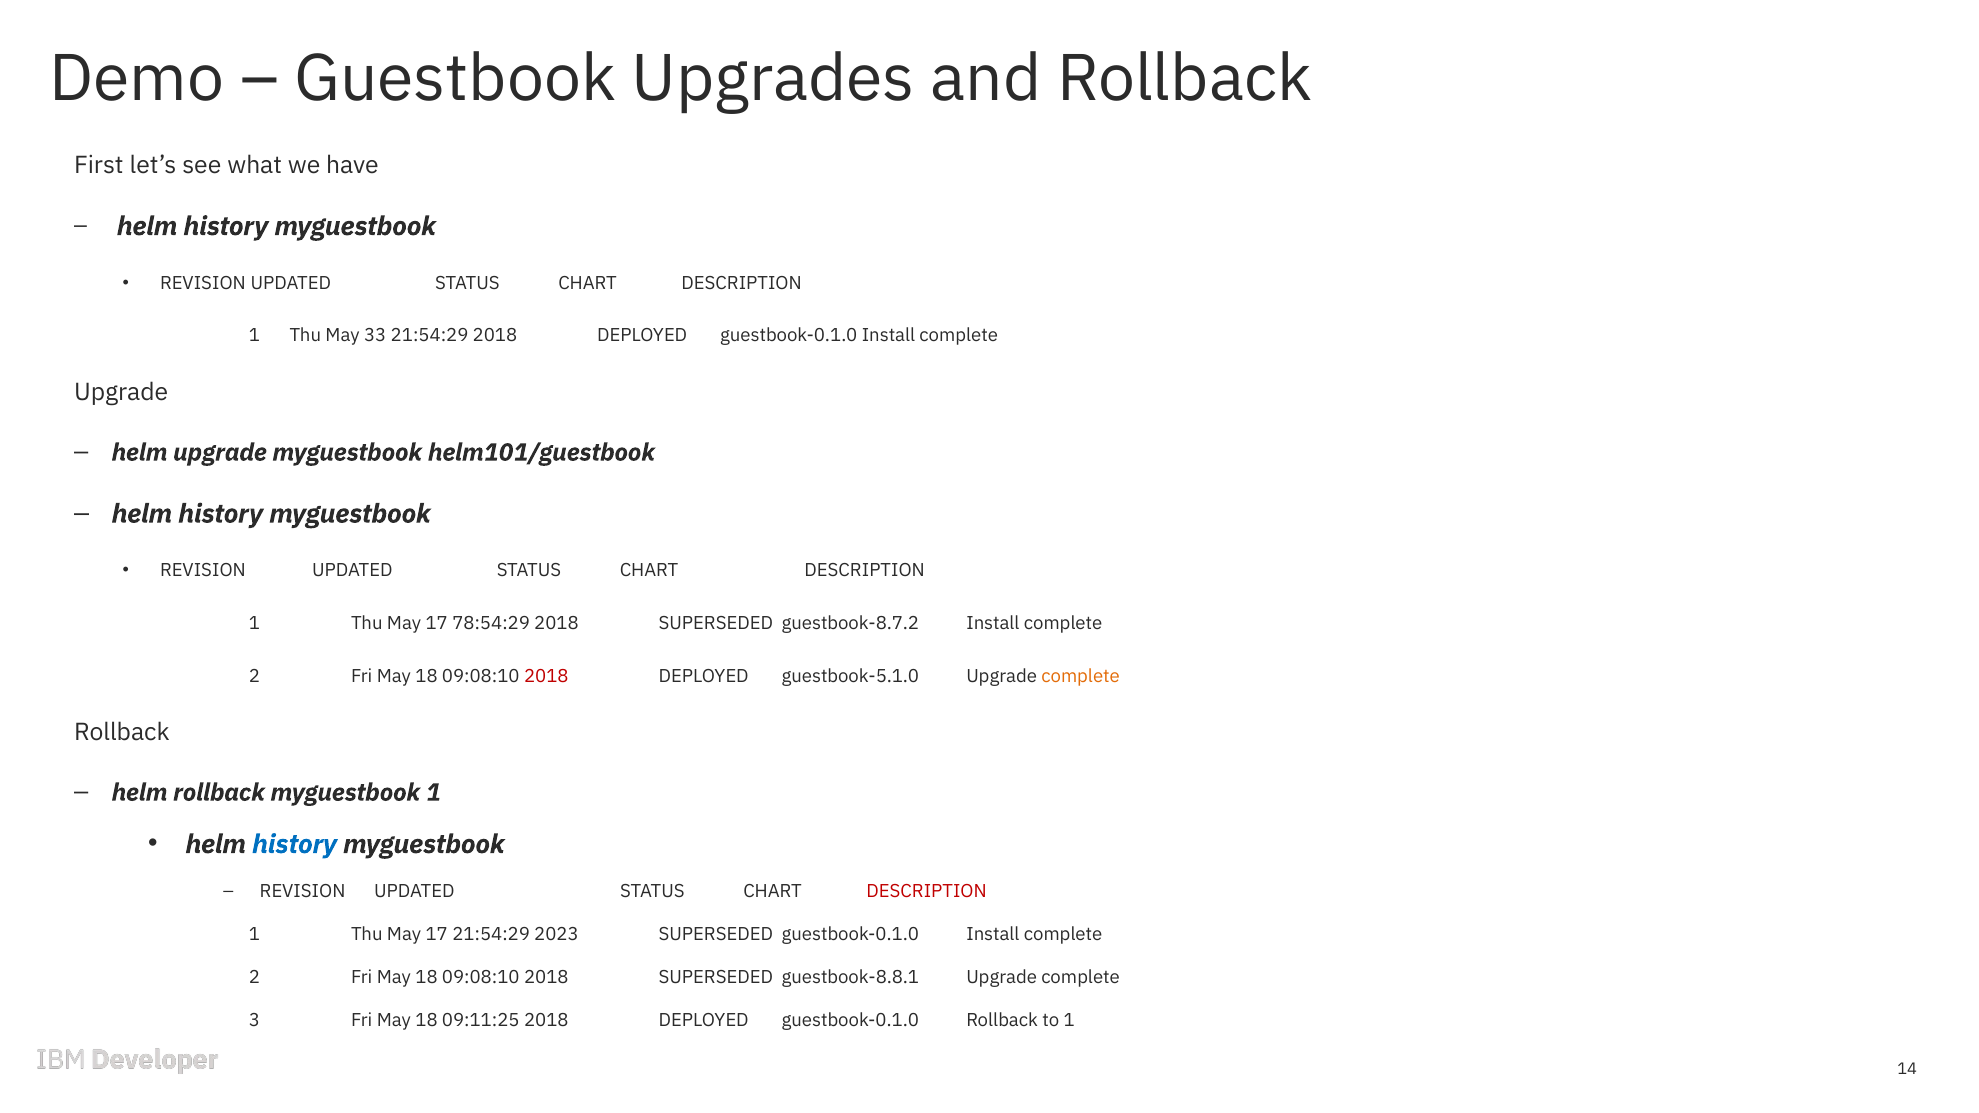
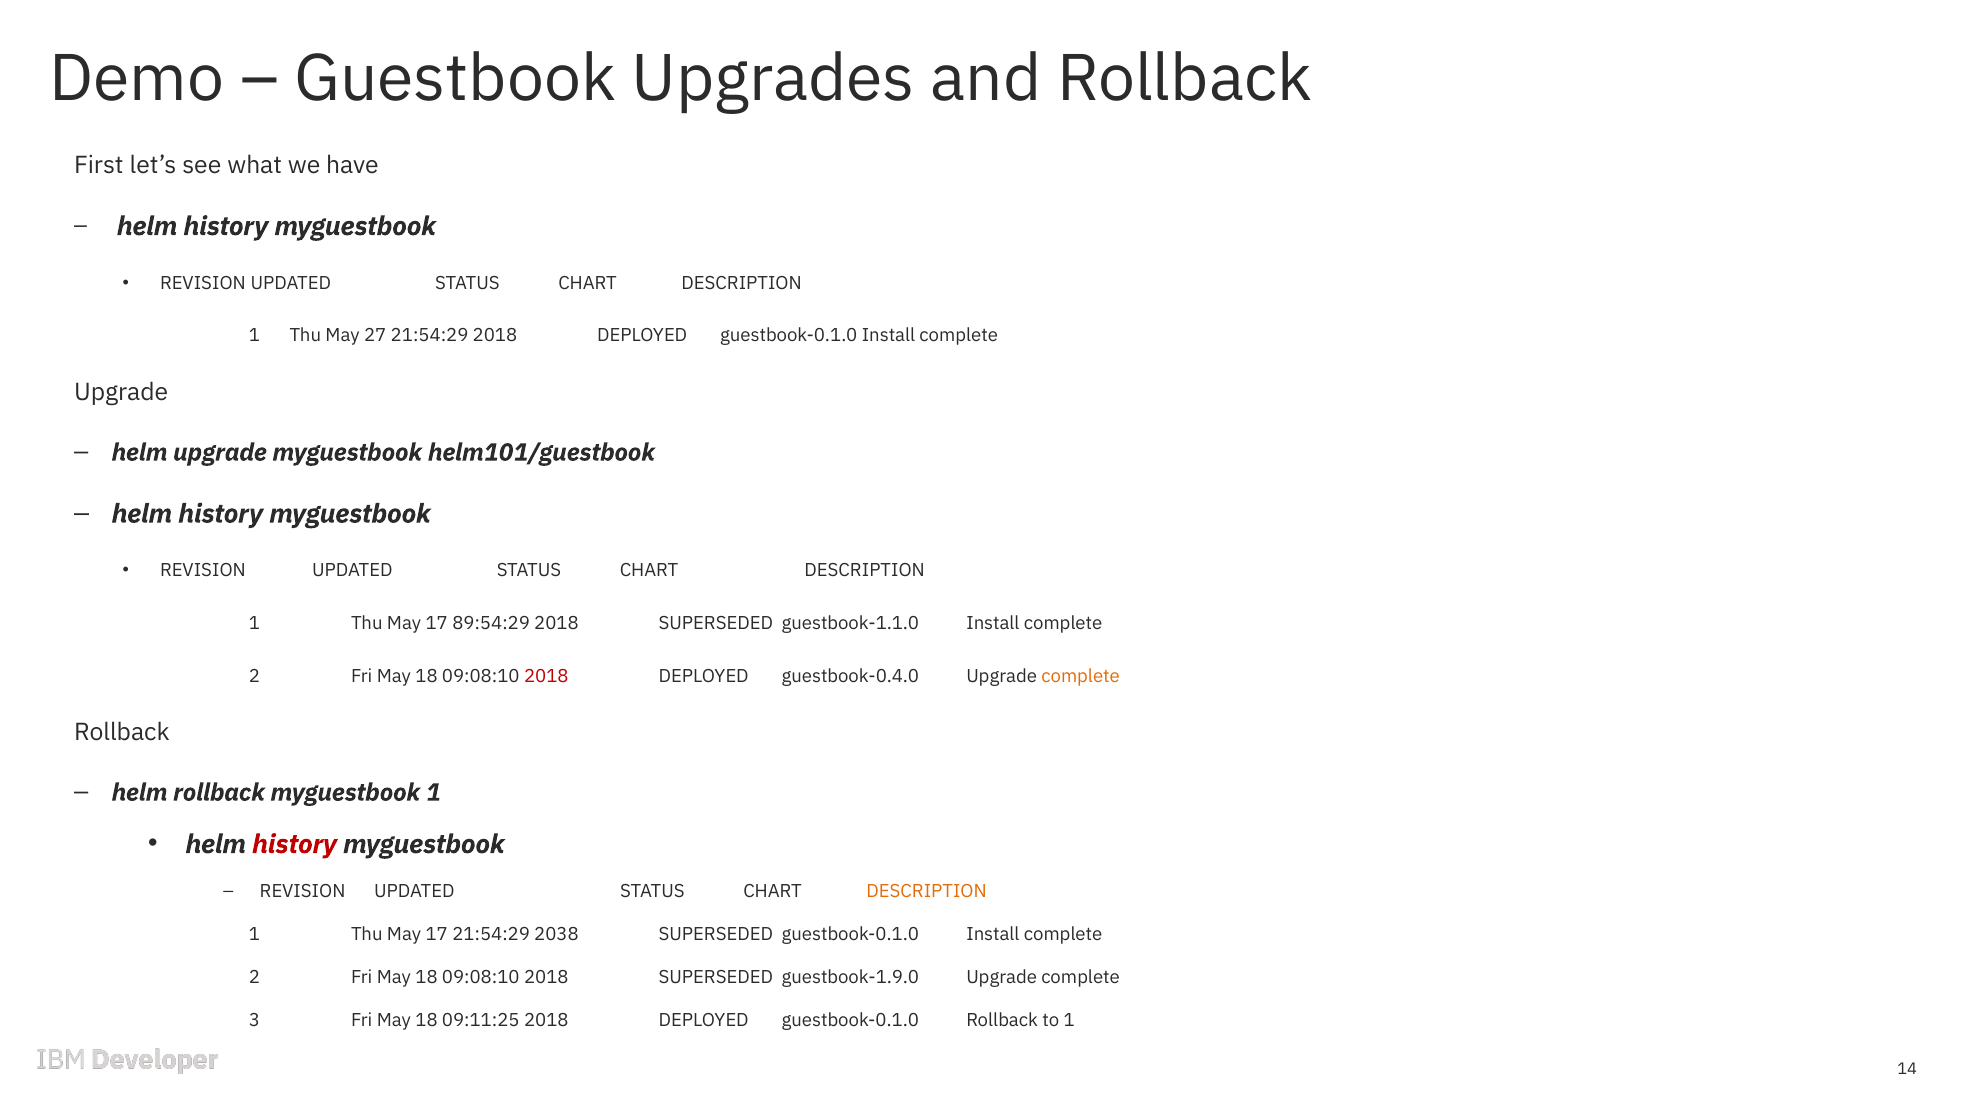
33: 33 -> 27 (375, 336)
78:54:29: 78:54:29 -> 89:54:29 (491, 623)
guestbook-8.7.2: guestbook-8.7.2 -> guestbook-1.1.0 (850, 623)
guestbook-5.1.0: guestbook-5.1.0 -> guestbook-0.4.0 (850, 676)
history colour: blue -> red (294, 844)
DESCRIPTION colour: red -> orange (927, 892)
2023: 2023 -> 2038 (556, 935)
guestbook-8.8.1: guestbook-8.8.1 -> guestbook-1.9.0 (850, 978)
